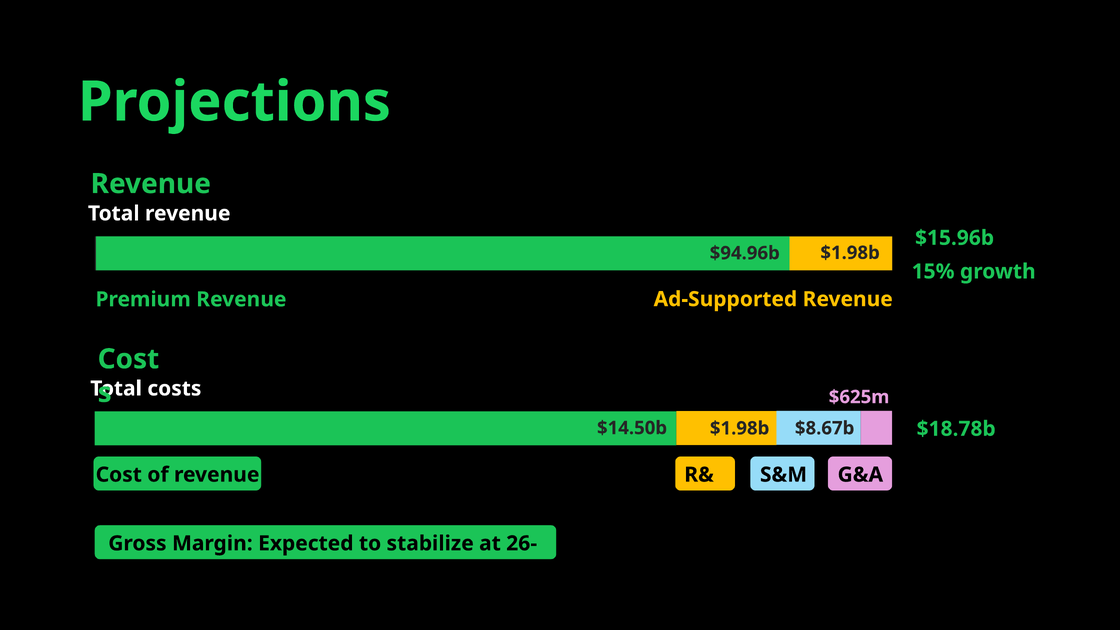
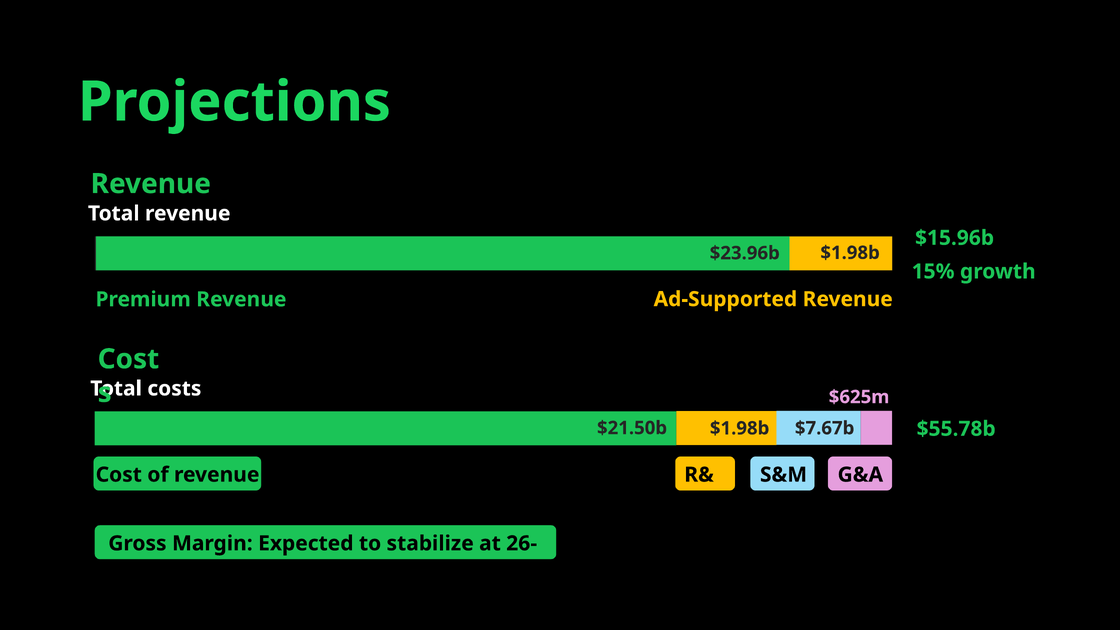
$94.96b: $94.96b -> $23.96b (745, 253)
$14.50b: $14.50b -> $21.50b (632, 428)
$8.67b: $8.67b -> $7.67b (825, 428)
$18.78b: $18.78b -> $55.78b (956, 429)
